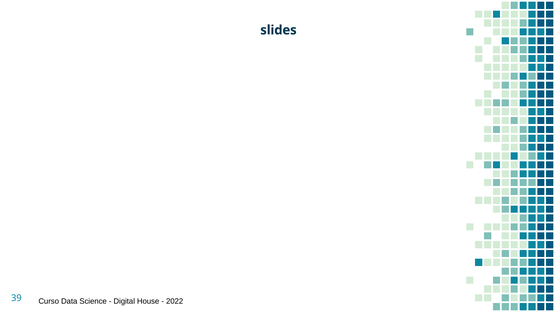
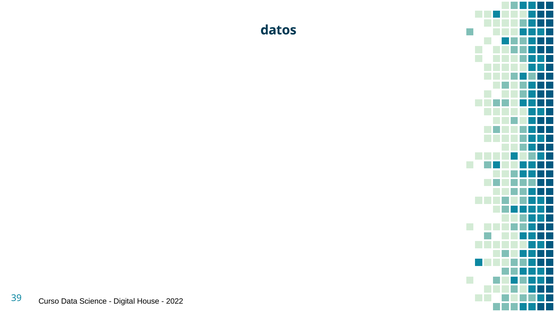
slides: slides -> datos (278, 30)
